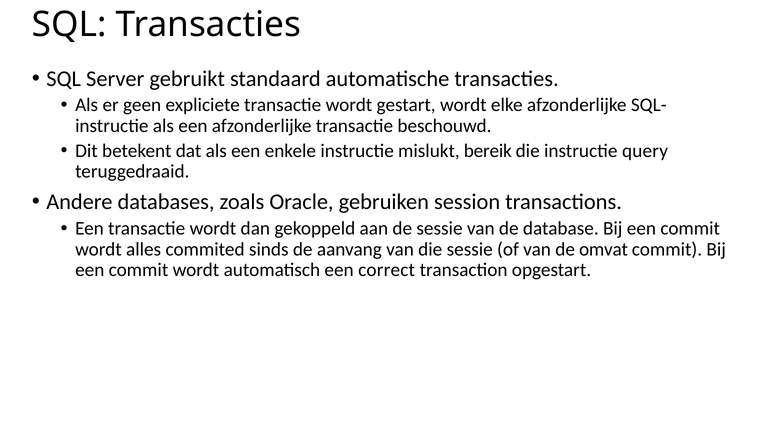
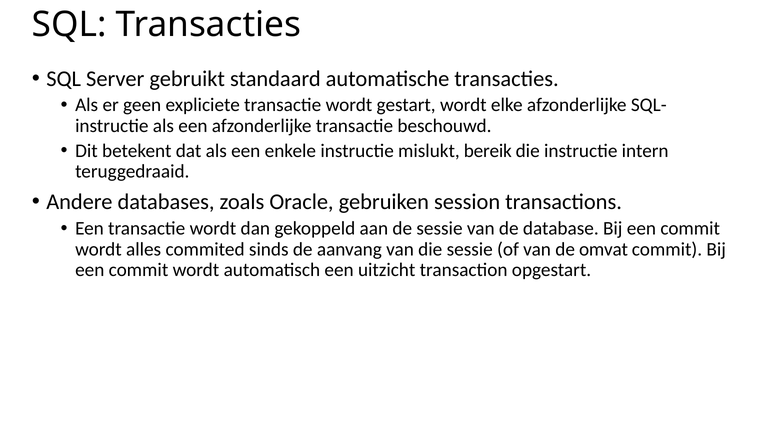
query: query -> intern (645, 151)
correct: correct -> uitzicht (387, 270)
